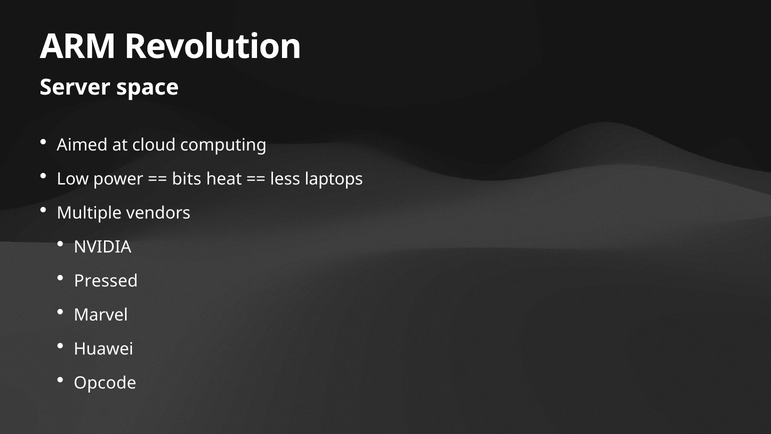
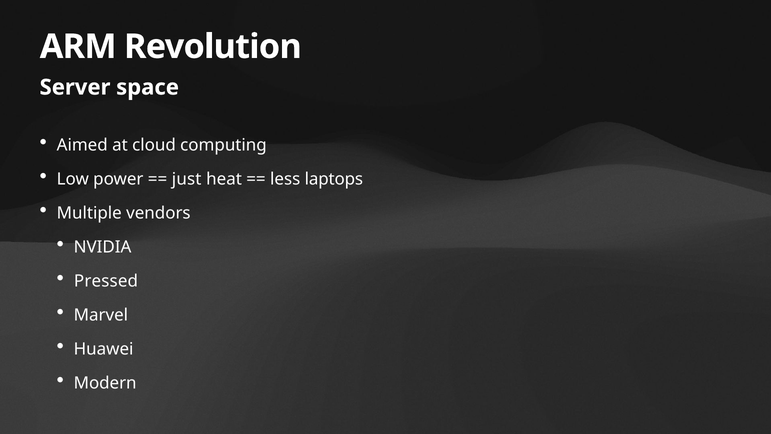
bits: bits -> just (187, 179)
Opcode: Opcode -> Modern (105, 383)
